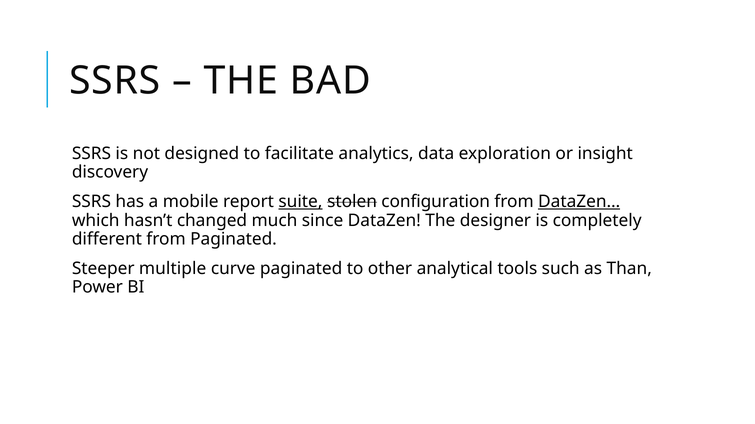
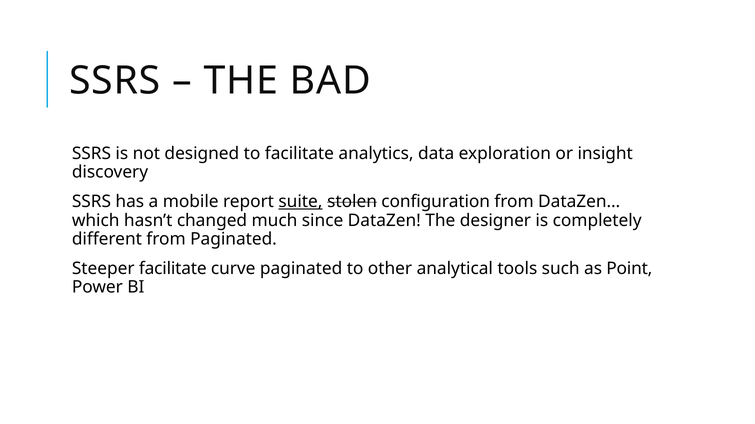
DataZen… underline: present -> none (579, 202)
Steeper multiple: multiple -> facilitate (173, 269)
Than: Than -> Point (629, 269)
